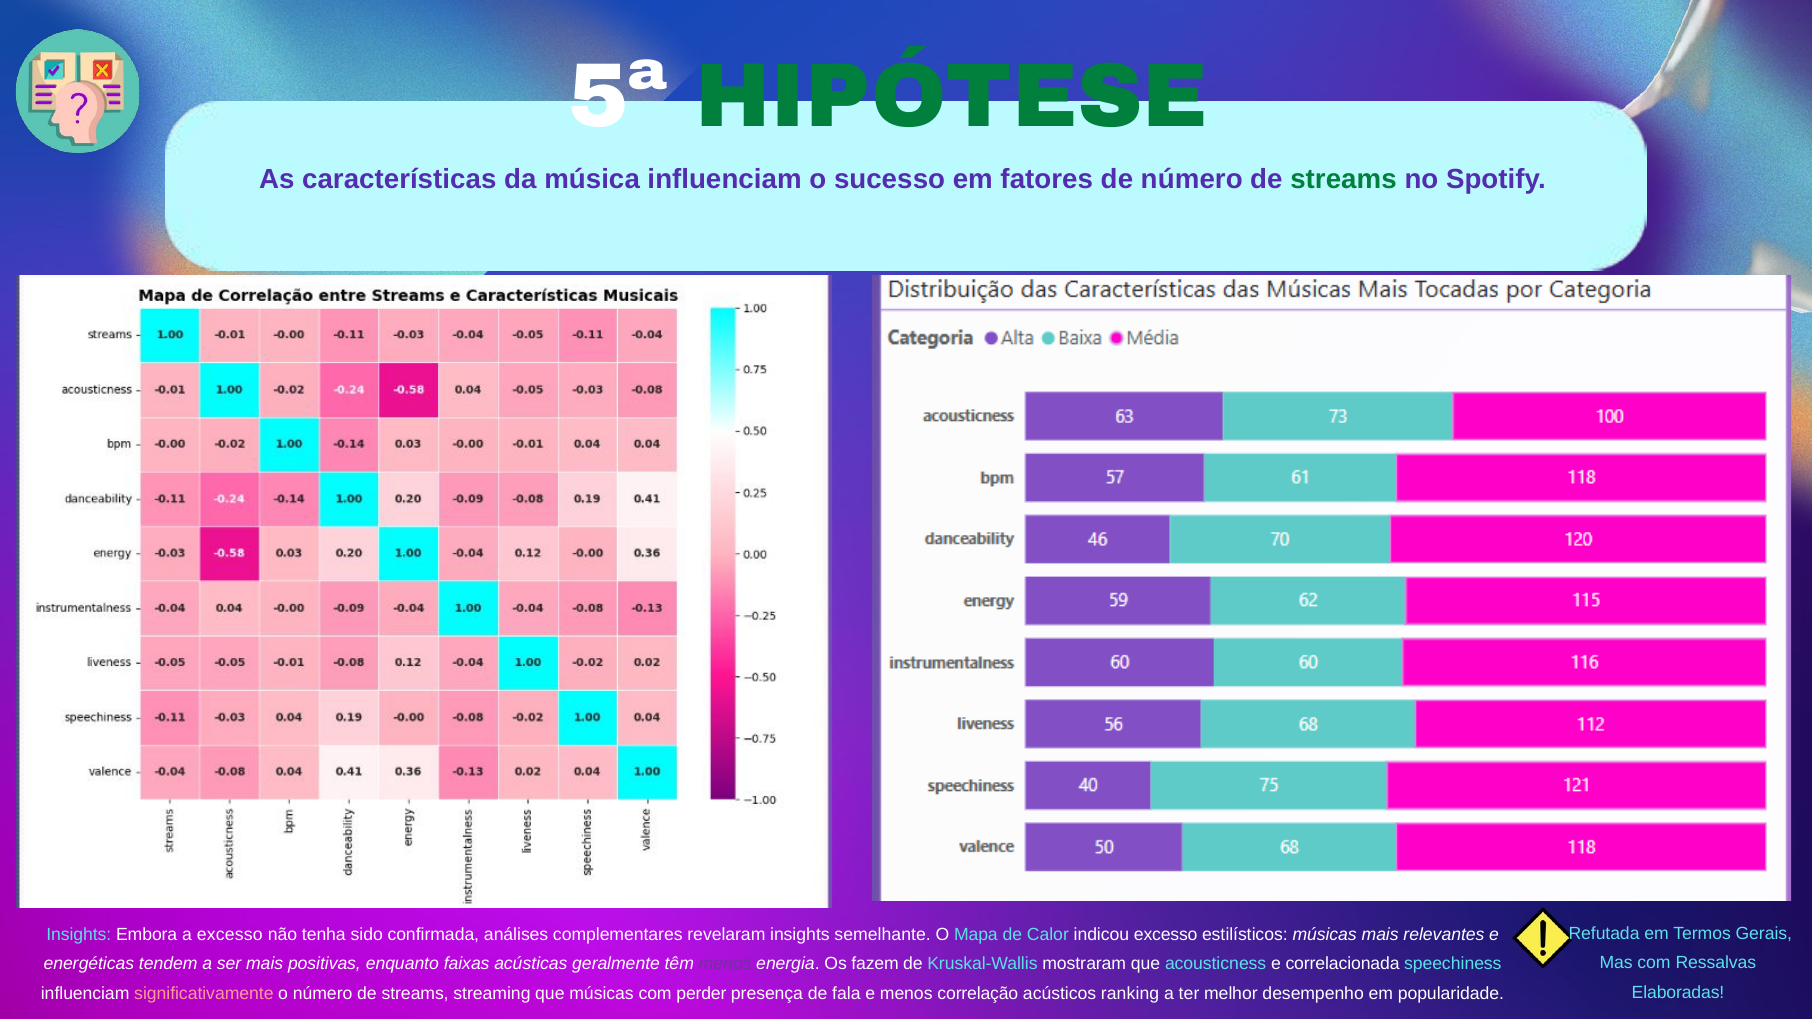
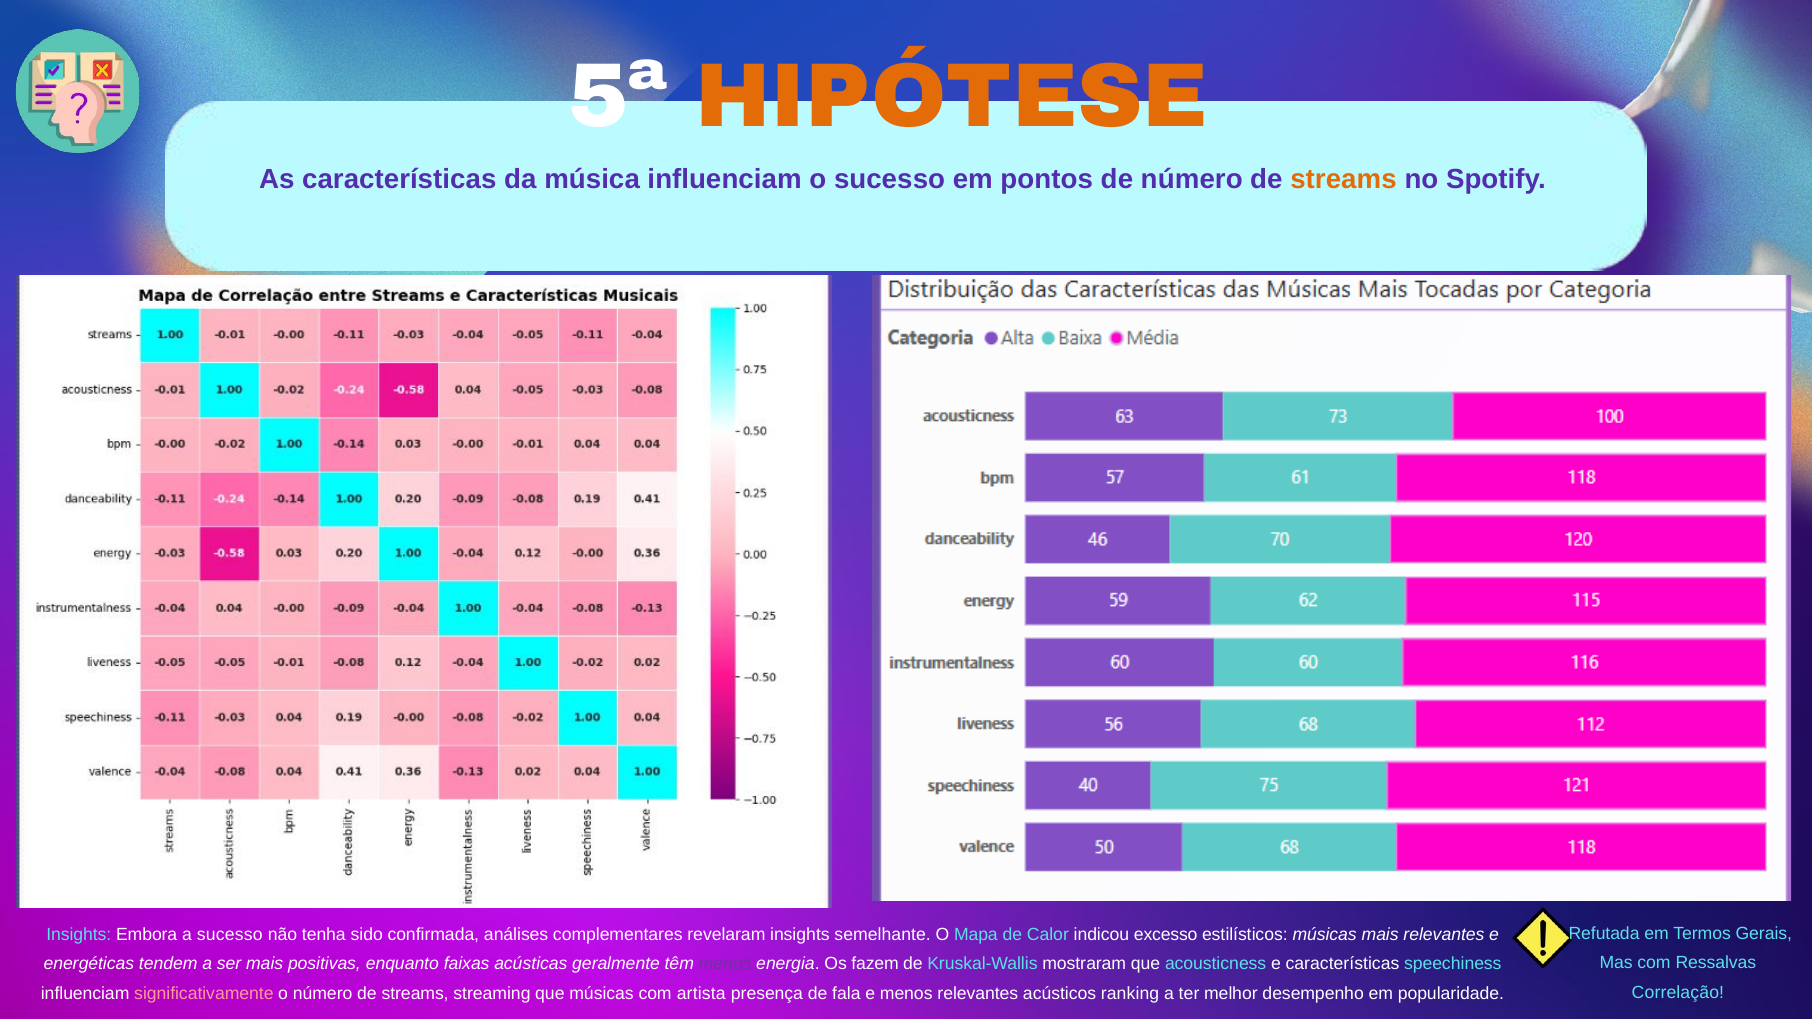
HIPÓTESE colour: green -> orange (952, 97)
fatores: fatores -> pontos (1047, 179)
streams colour: green -> orange (1344, 179)
a excesso: excesso -> sucesso (230, 935)
e correlacionada: correlacionada -> características (1342, 964)
Elaboradas: Elaboradas -> Correlação (1678, 993)
perder: perder -> artista (701, 994)
menos correlação: correlação -> relevantes (978, 994)
